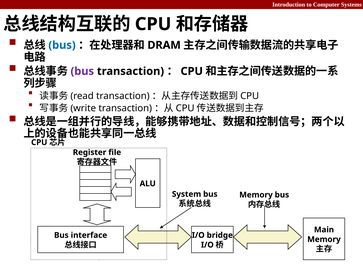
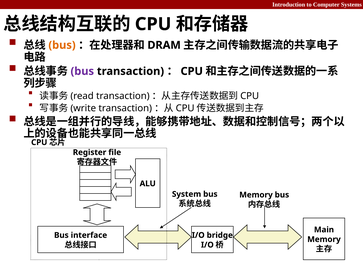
bus colour: blue -> orange (62, 45)
